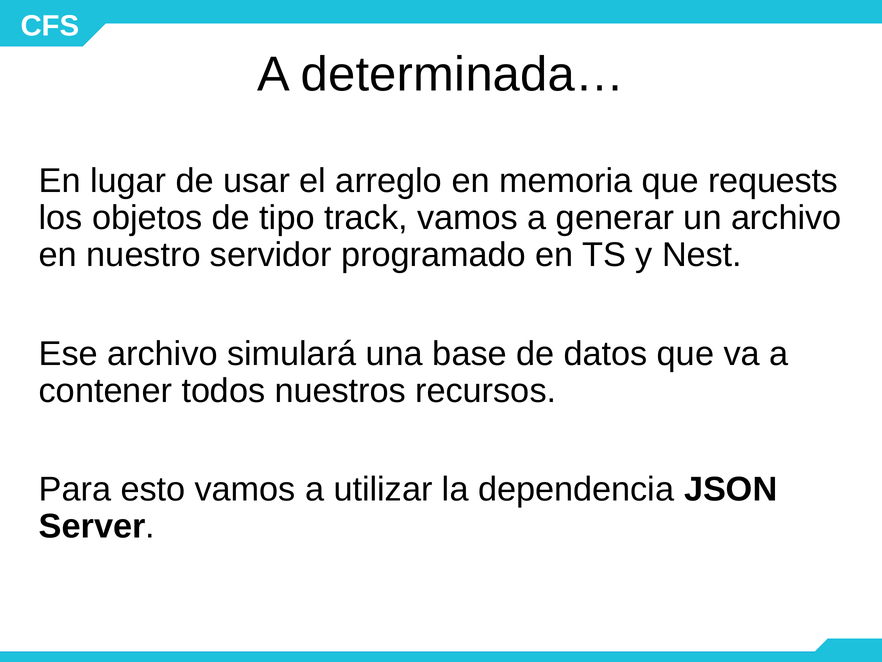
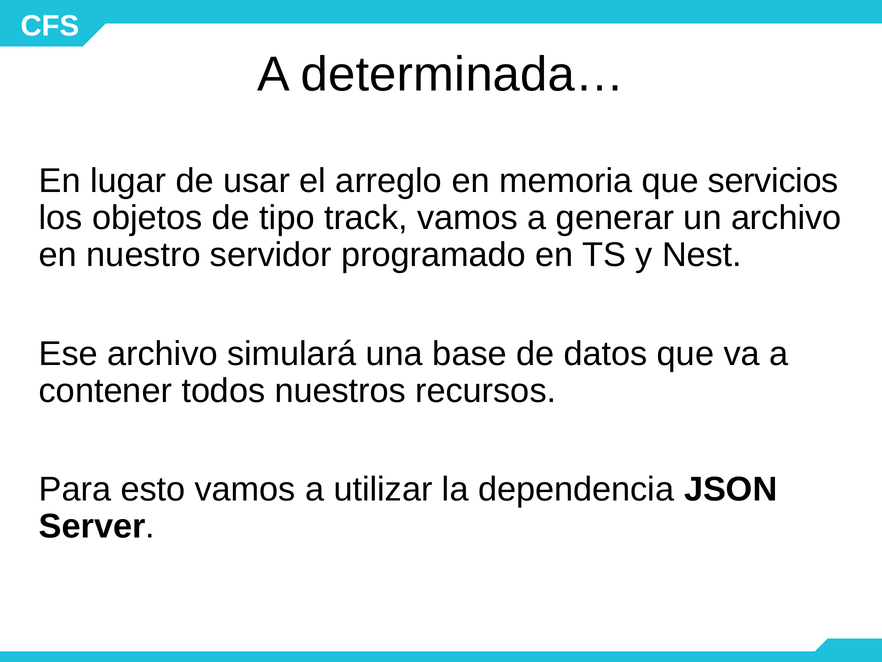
requests: requests -> servicios (773, 181)
